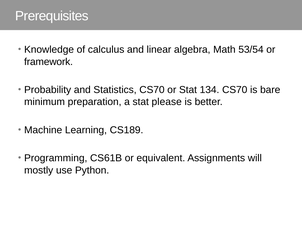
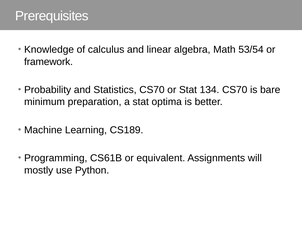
please: please -> optima (167, 102)
